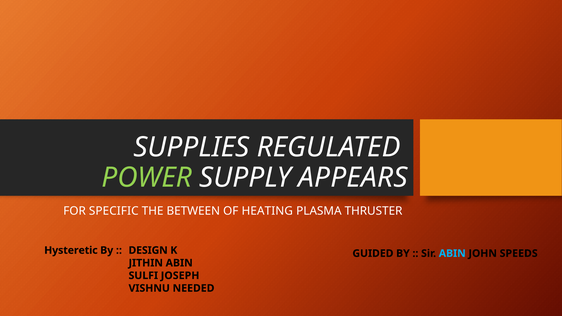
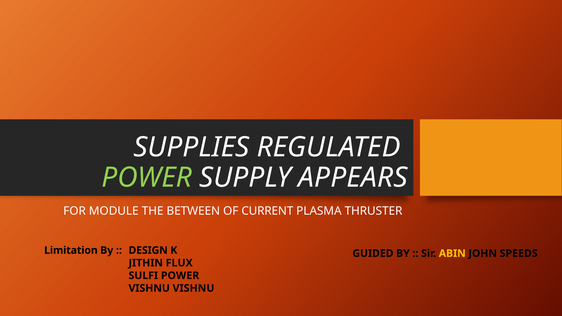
SPECIFIC: SPECIFIC -> MODULE (114, 211)
HEATING: HEATING -> CURRENT (267, 211)
Hysteretic: Hysteretic -> Limitation (71, 250)
ABIN colour: light blue -> yellow (452, 254)
JITHIN ABIN: ABIN -> FLUX (179, 263)
SULFI JOSEPH: JOSEPH -> POWER (180, 276)
VISHNU NEEDED: NEEDED -> VISHNU (193, 288)
